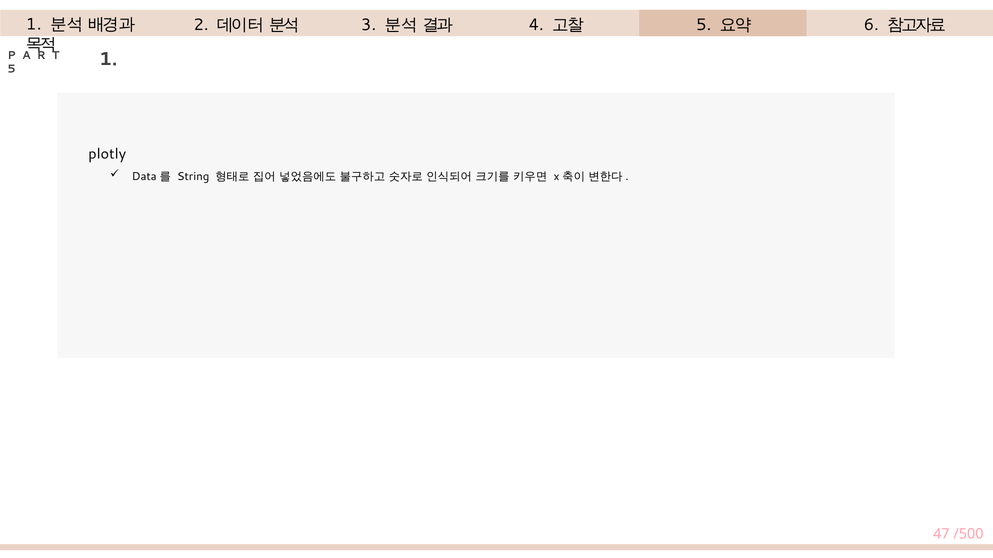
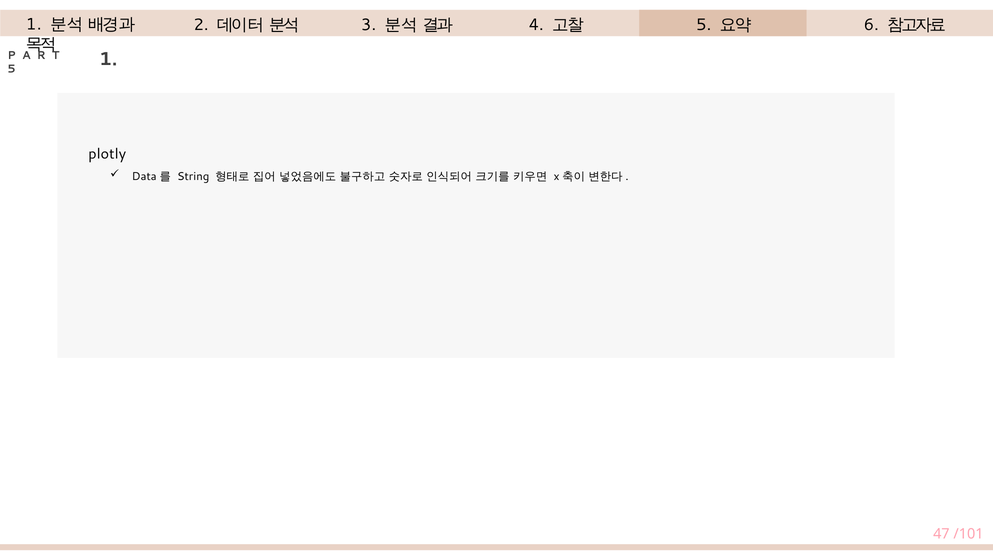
/500: /500 -> /101 (969, 534)
